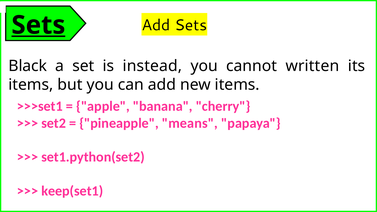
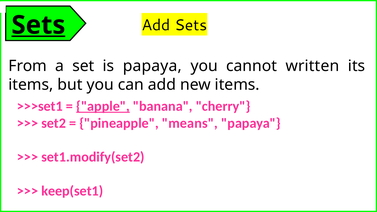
Black: Black -> From (28, 66)
is instead: instead -> papaya (152, 66)
apple underline: none -> present (103, 106)
set1.python(set2: set1.python(set2 -> set1.modify(set2 (93, 157)
